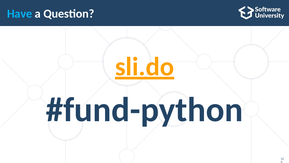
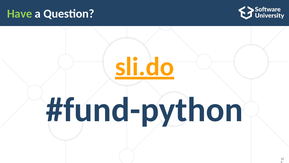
Have colour: light blue -> light green (20, 14)
